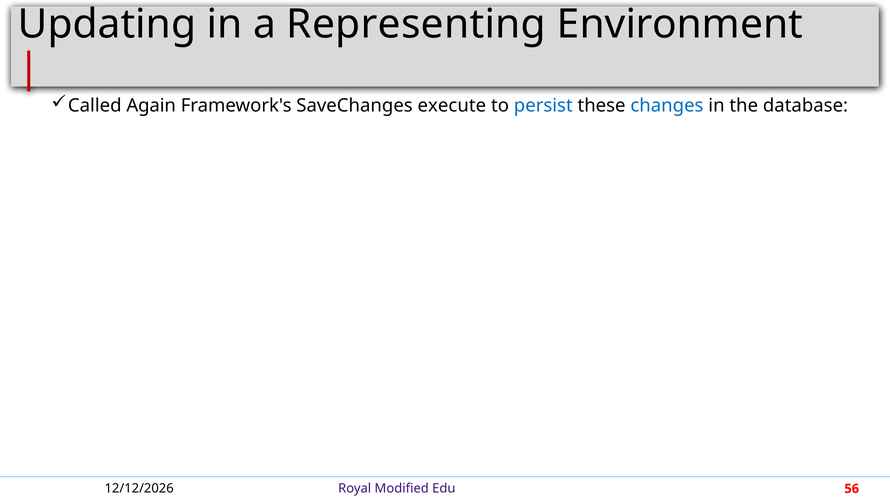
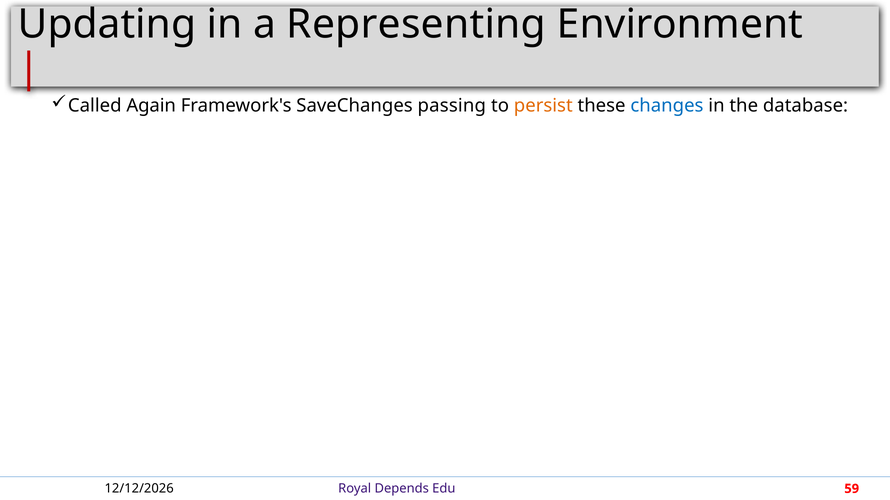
execute: execute -> passing (452, 106)
persist colour: blue -> orange (543, 106)
Modified: Modified -> Depends (402, 489)
56: 56 -> 59 (852, 489)
